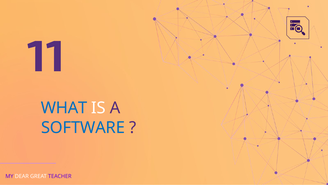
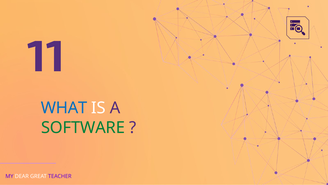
SOFTWARE colour: blue -> green (83, 127)
